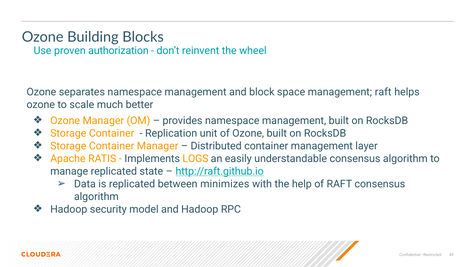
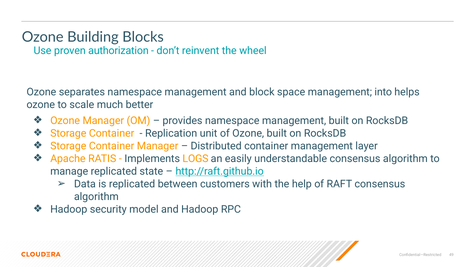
management raft: raft -> into (383, 92)
minimizes: minimizes -> customers (225, 184)
